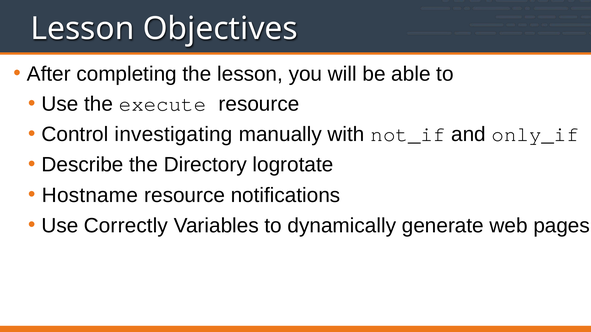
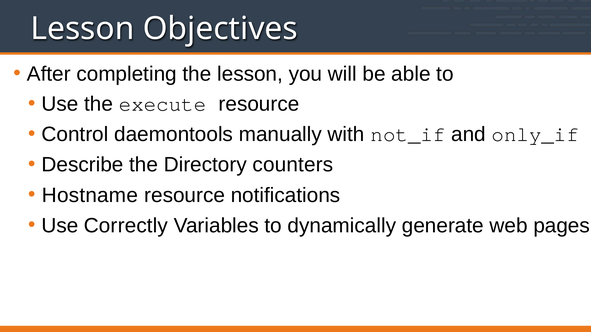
investigating: investigating -> daemontools (174, 135)
logrotate: logrotate -> counters (293, 165)
